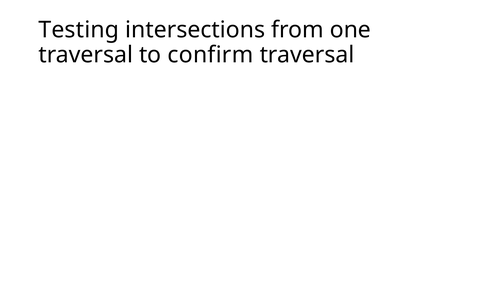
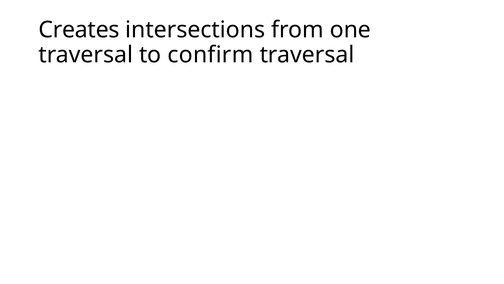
Testing: Testing -> Creates (79, 30)
